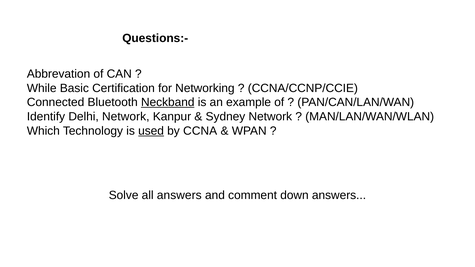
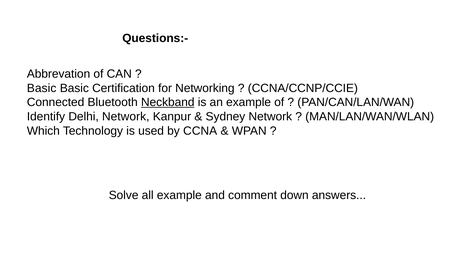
While: While -> Basic (42, 88)
used underline: present -> none (151, 131)
all answers: answers -> example (179, 195)
